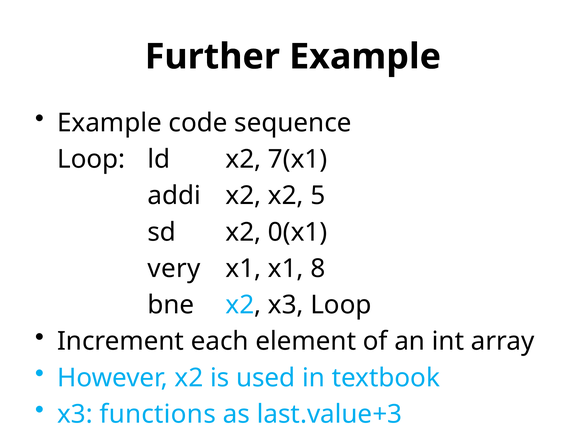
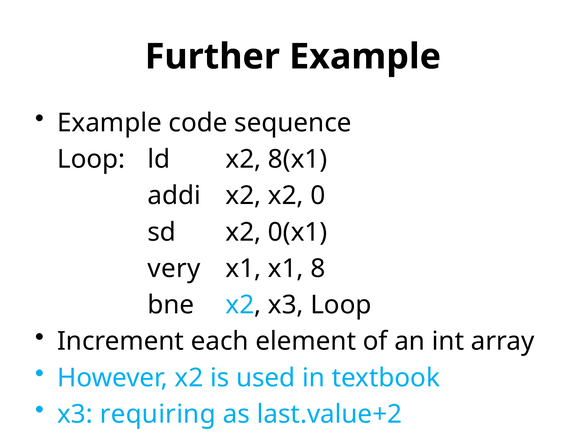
7(x1: 7(x1 -> 8(x1 (298, 159)
5: 5 -> 0 (318, 196)
functions: functions -> requiring (158, 415)
last.value+3: last.value+3 -> last.value+2 (329, 415)
